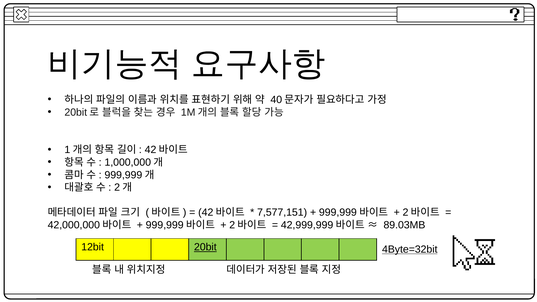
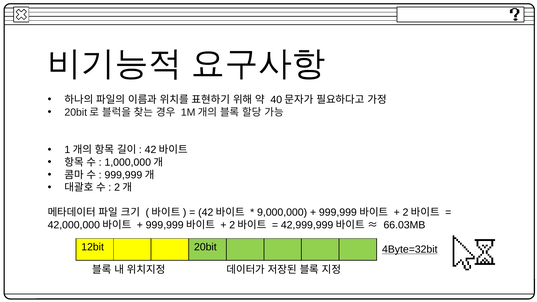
7,577,151: 7,577,151 -> 9,000,000 (282, 213)
89.03MB: 89.03MB -> 66.03MB (404, 225)
20bit underline: present -> none (205, 247)
